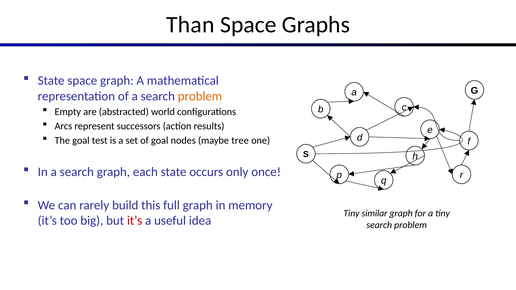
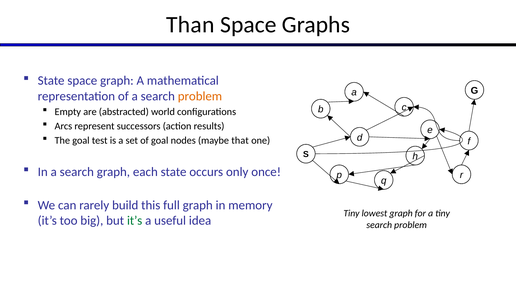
tree: tree -> that (240, 141)
similar: similar -> lowest (374, 213)
it’s colour: red -> green (135, 221)
